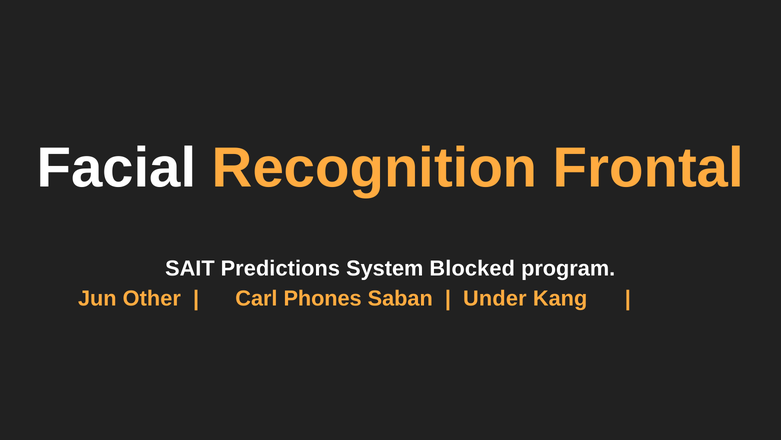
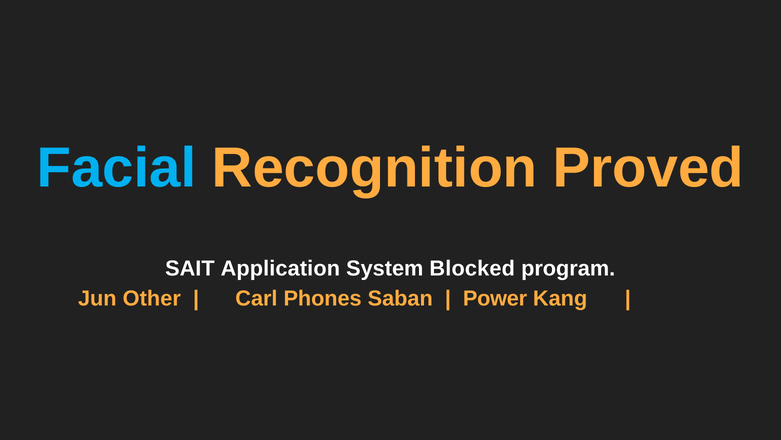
Facial colour: white -> light blue (116, 168)
Frontal: Frontal -> Proved (648, 168)
Predictions: Predictions -> Application (280, 268)
Under: Under -> Power (495, 298)
